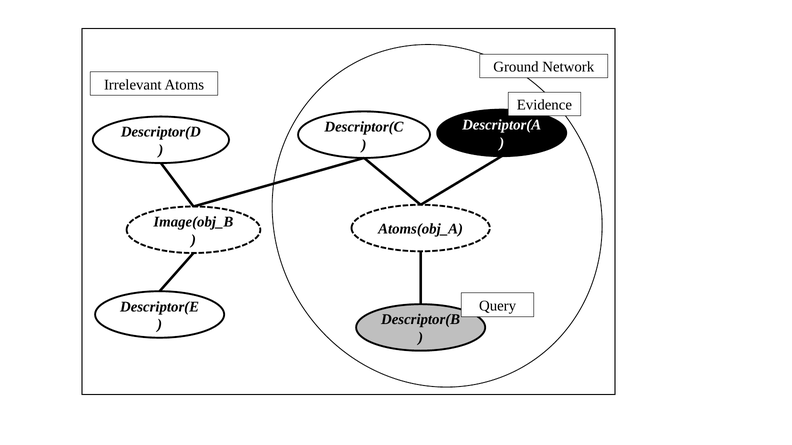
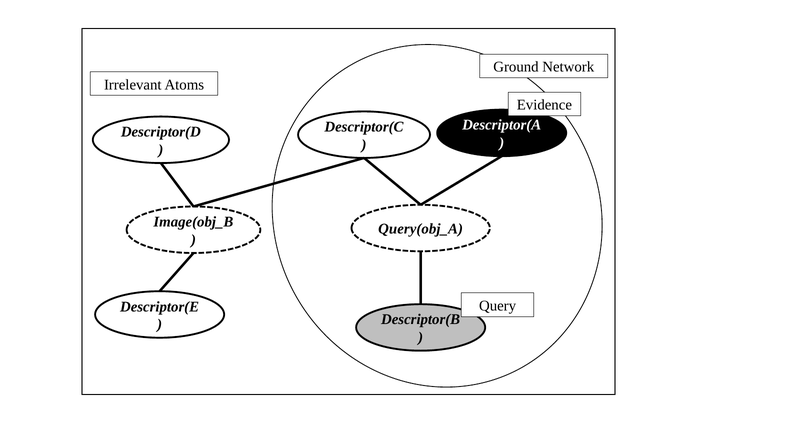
Atoms(obj_A: Atoms(obj_A -> Query(obj_A (421, 229)
